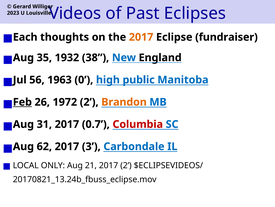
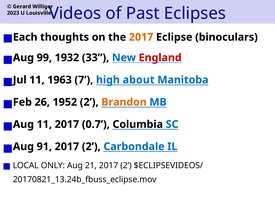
fundraiser: fundraiser -> binoculars (226, 37)
35: 35 -> 99 (44, 57)
38: 38 -> 33 (96, 57)
England colour: black -> red (160, 57)
Jul 56: 56 -> 11 (37, 80)
0: 0 -> 7 (84, 80)
public: public -> about (139, 80)
Feb underline: present -> none (22, 102)
1972: 1972 -> 1952 (65, 102)
Aug 31: 31 -> 11 (44, 124)
Columbia colour: red -> black (138, 124)
62: 62 -> 91 (44, 146)
3: 3 -> 2 (91, 146)
